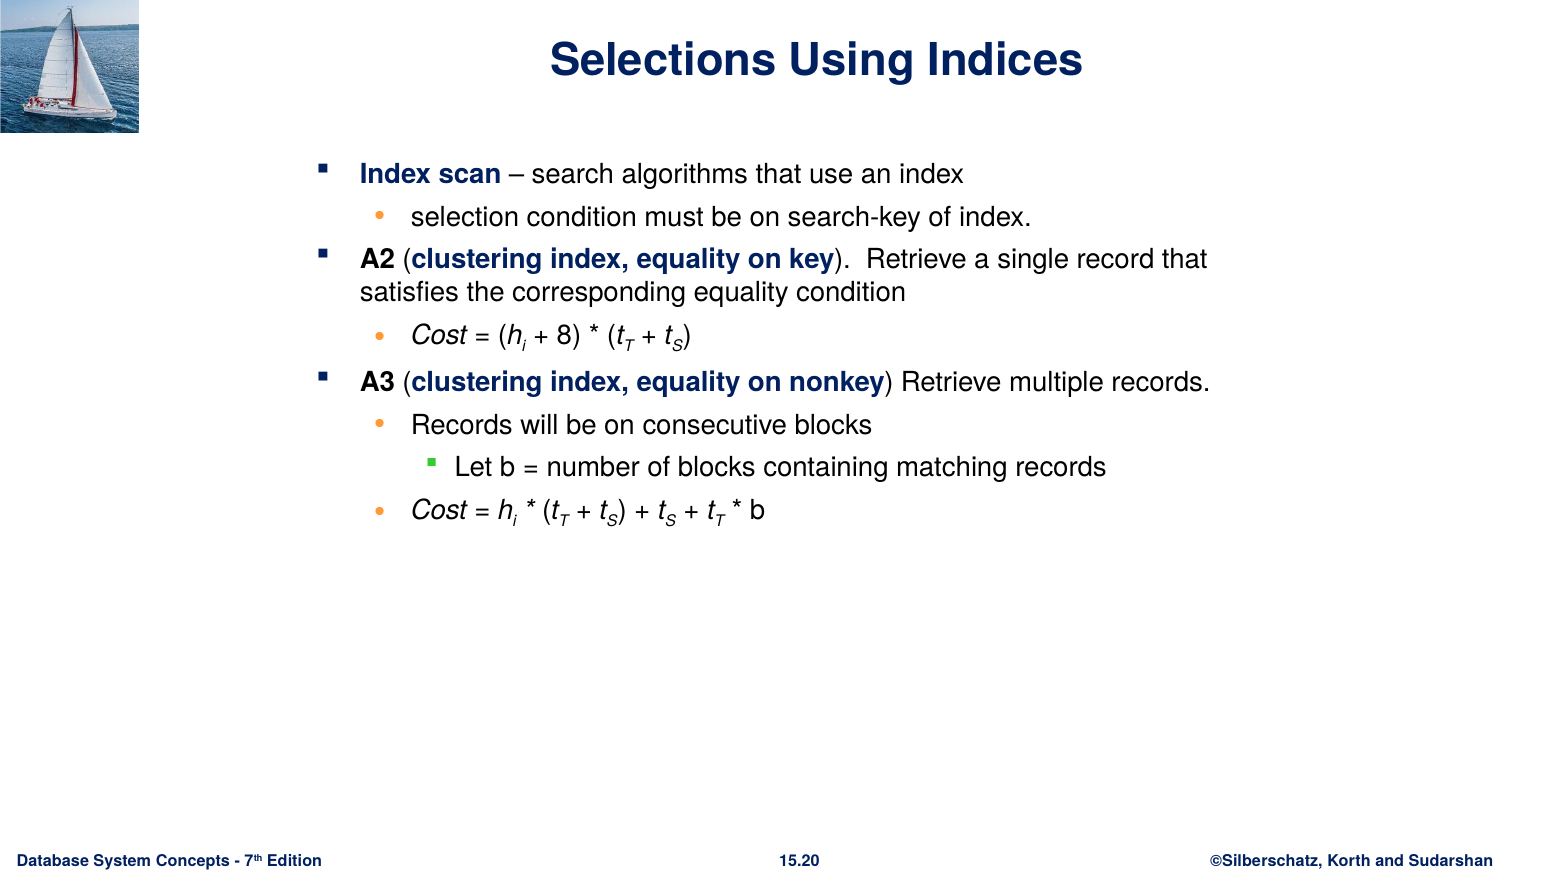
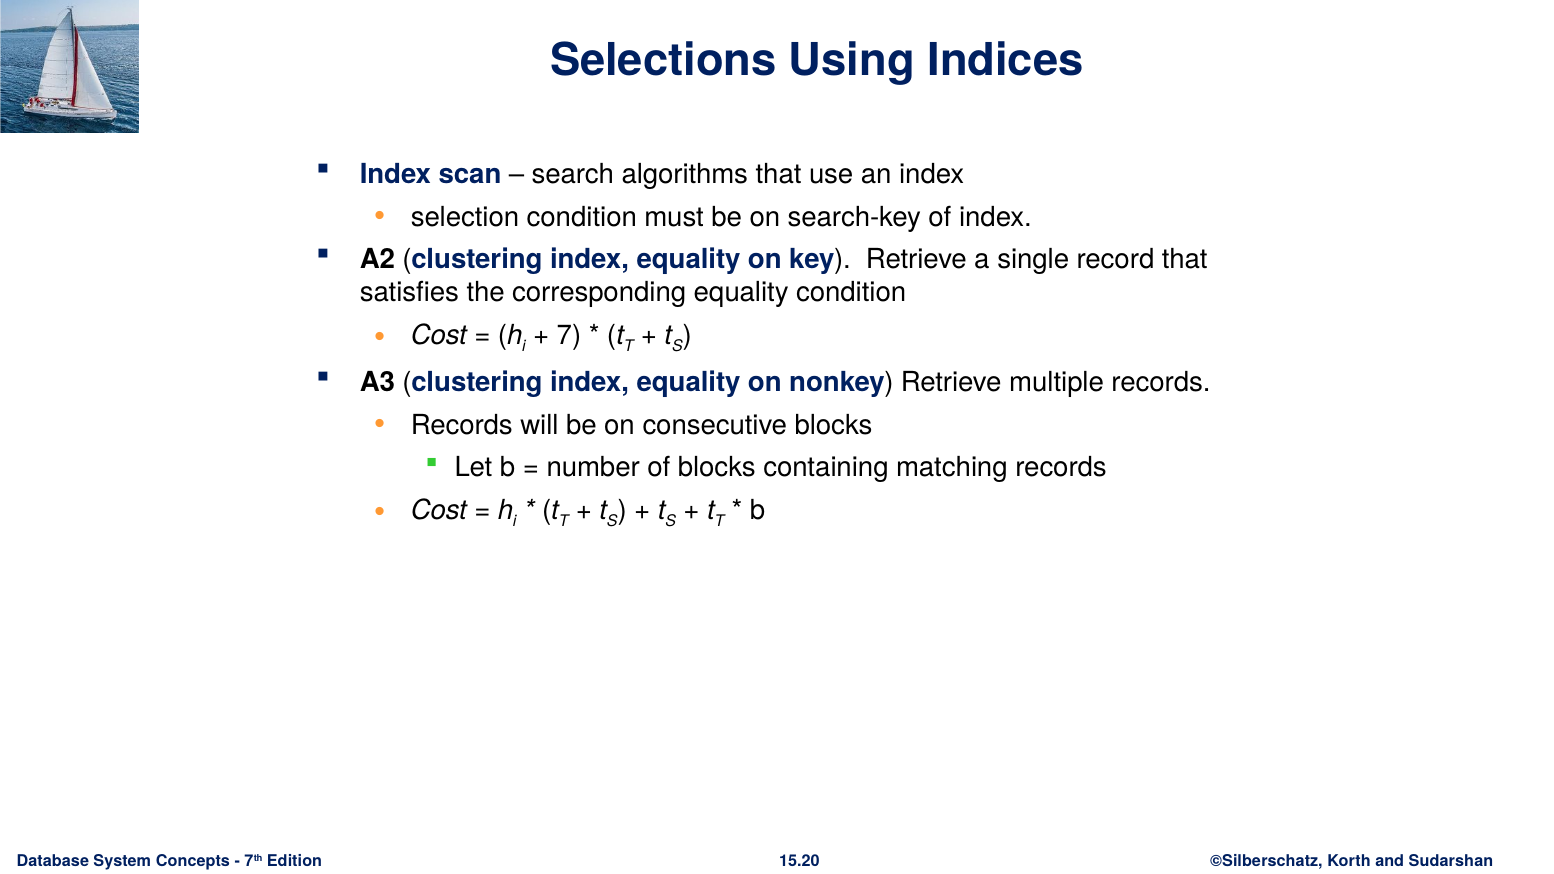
8: 8 -> 7 (569, 335)
